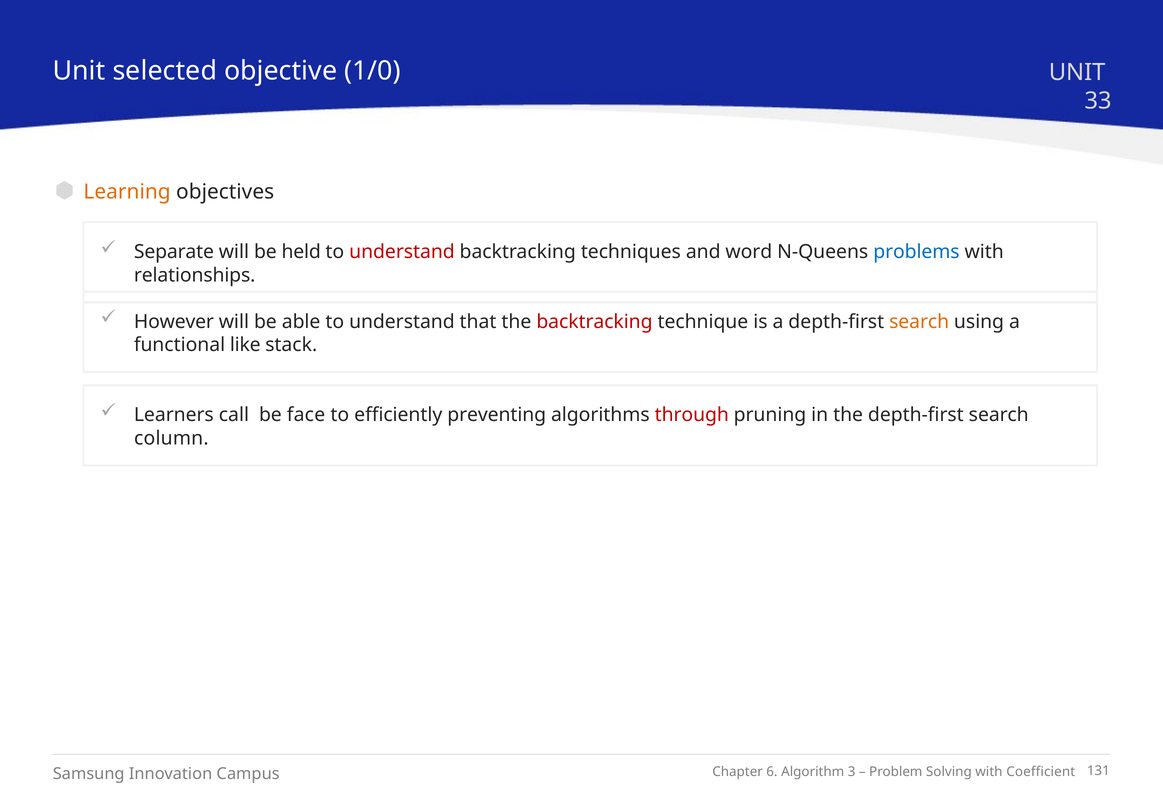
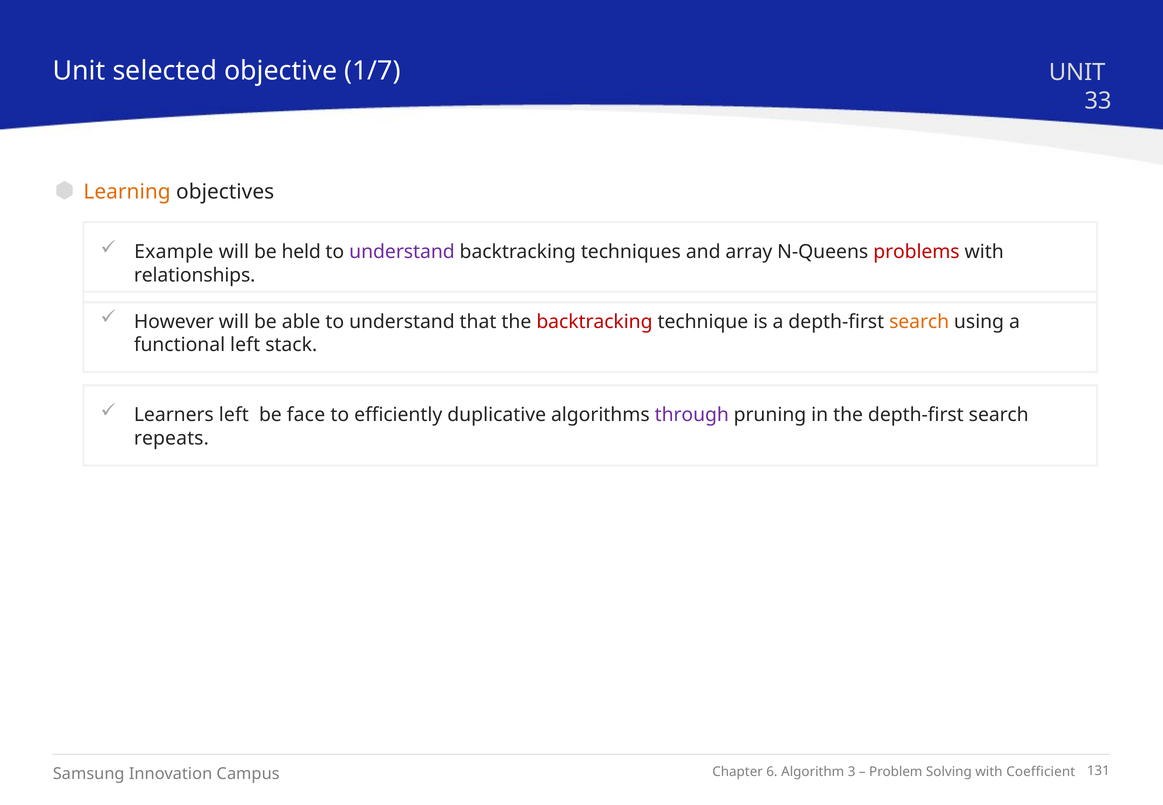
1/0: 1/0 -> 1/7 (372, 71)
Separate: Separate -> Example (174, 252)
understand colour: red -> purple (402, 252)
word: word -> array (749, 252)
problems colour: blue -> red (916, 252)
functional like: like -> left (245, 345)
Learners call: call -> left (234, 415)
preventing: preventing -> duplicative (497, 415)
through colour: red -> purple (692, 415)
column: column -> repeats (171, 438)
